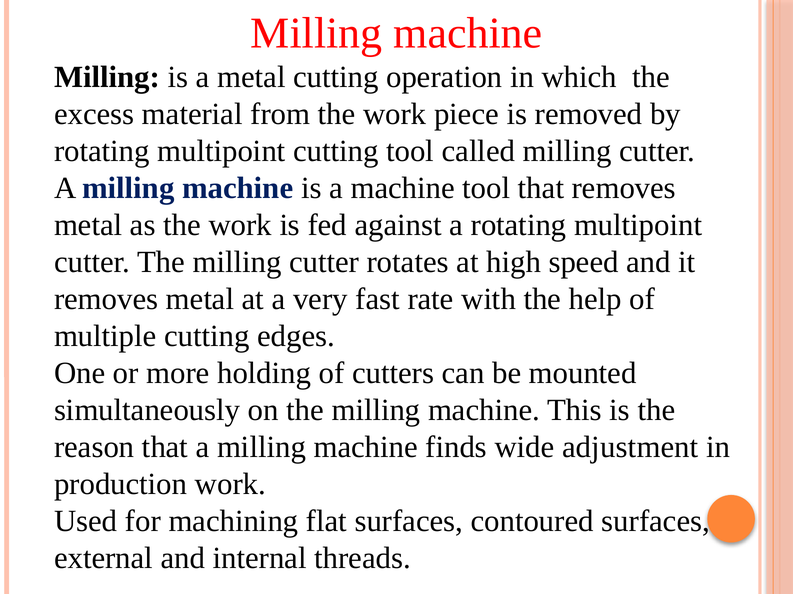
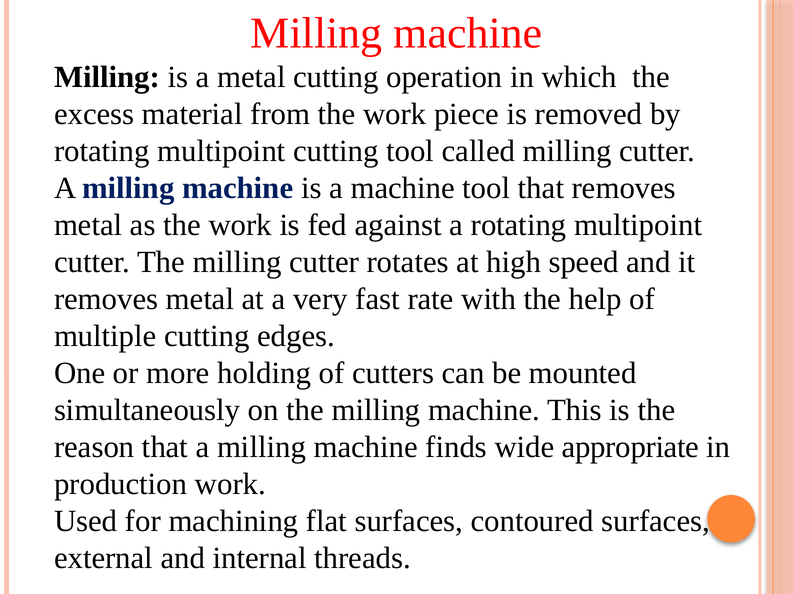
adjustment: adjustment -> appropriate (631, 448)
